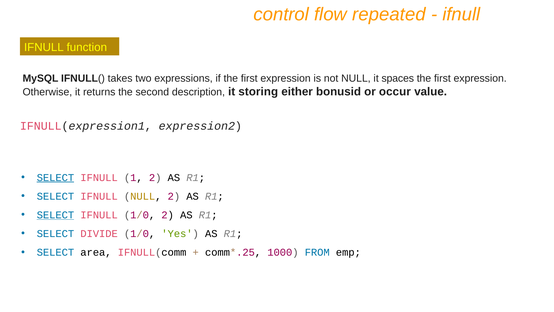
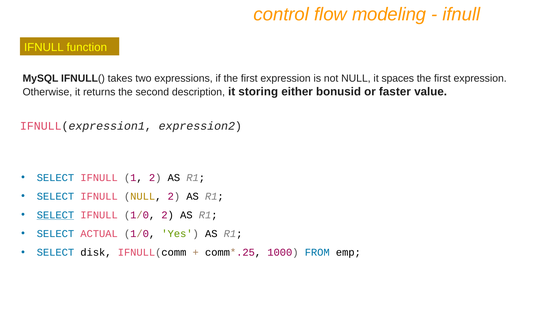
repeated: repeated -> modeling (389, 14)
occur: occur -> faster (395, 92)
SELECT underline: present -> none (55, 177)
DIVIDE: DIVIDE -> ACTUAL (99, 233)
area: area -> disk (96, 252)
